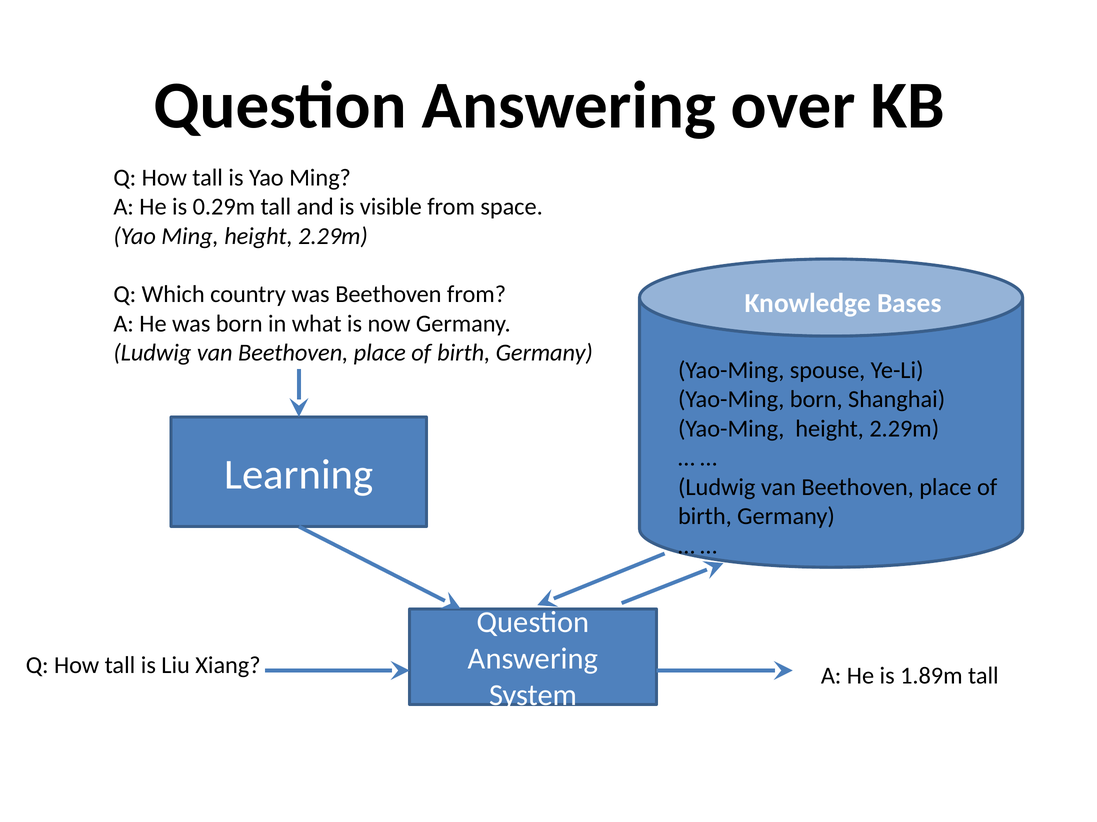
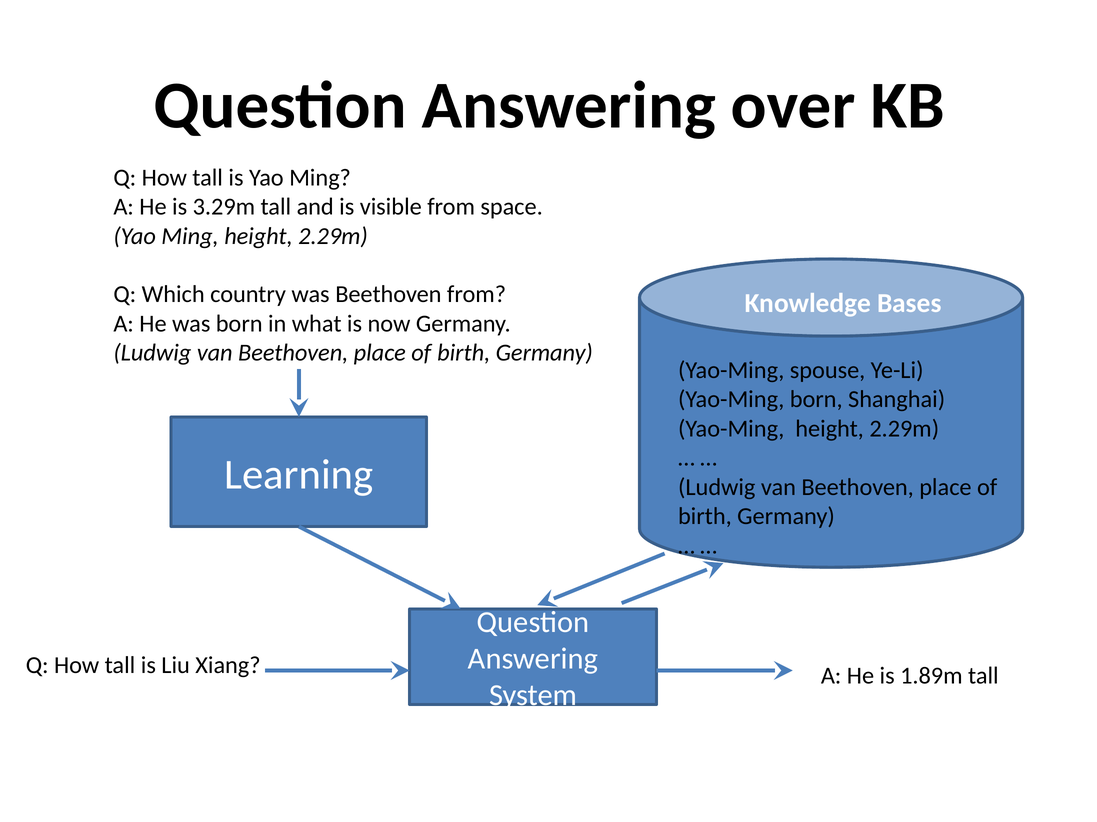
0.29m: 0.29m -> 3.29m (224, 207)
